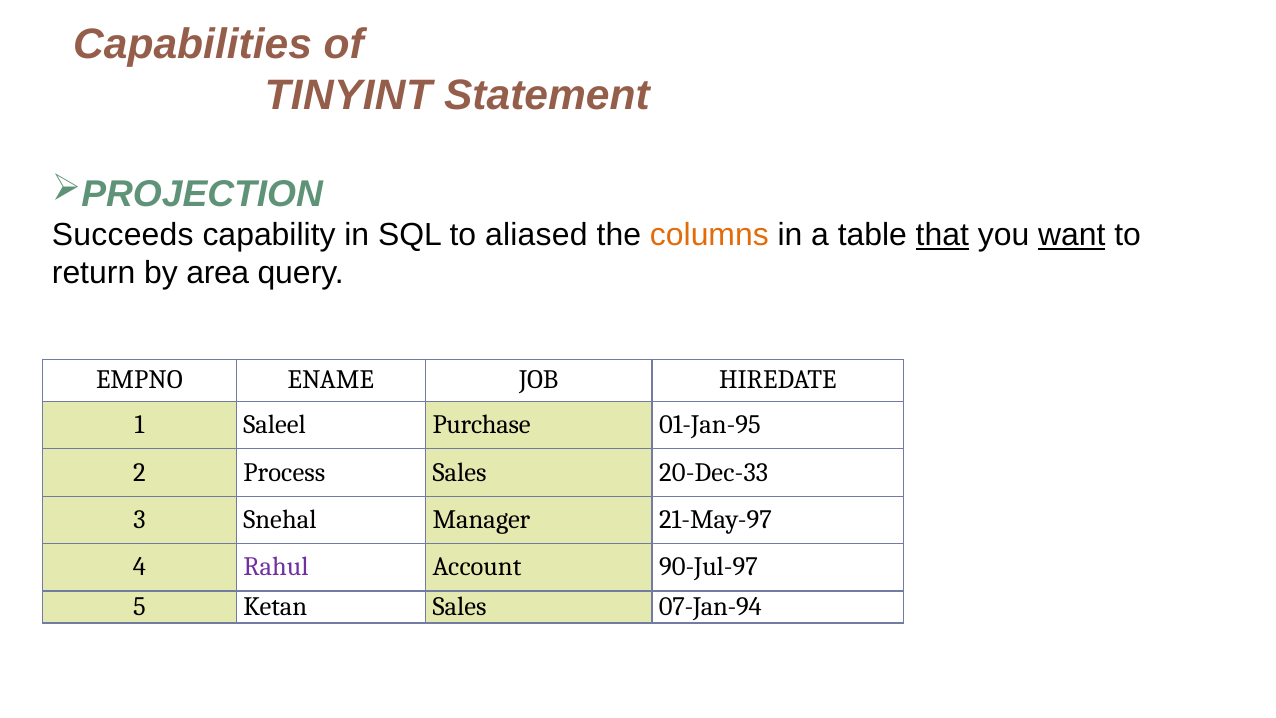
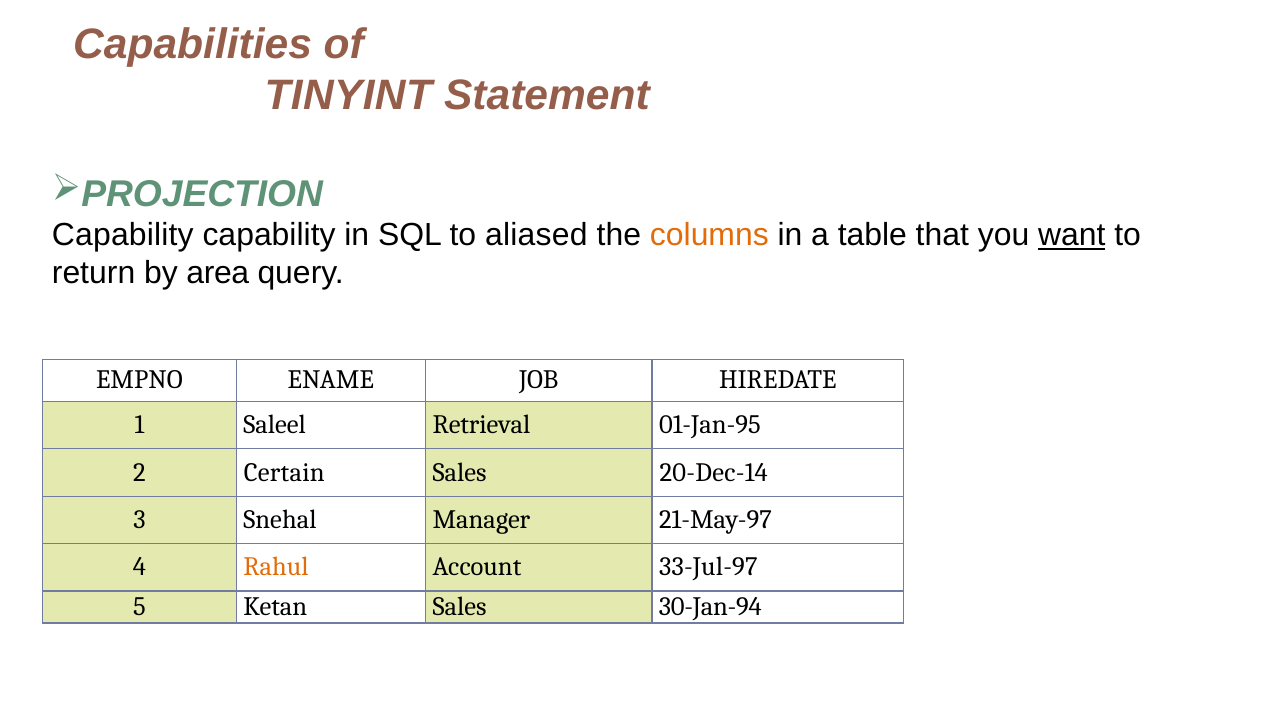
Succeeds: Succeeds -> Capability (123, 235)
that underline: present -> none (942, 235)
Purchase: Purchase -> Retrieval (481, 425)
Process: Process -> Certain (284, 472)
20-Dec-33: 20-Dec-33 -> 20-Dec-14 (714, 472)
Rahul colour: purple -> orange (276, 567)
90-Jul-97: 90-Jul-97 -> 33-Jul-97 (708, 567)
07-Jan-94: 07-Jan-94 -> 30-Jan-94 (710, 607)
